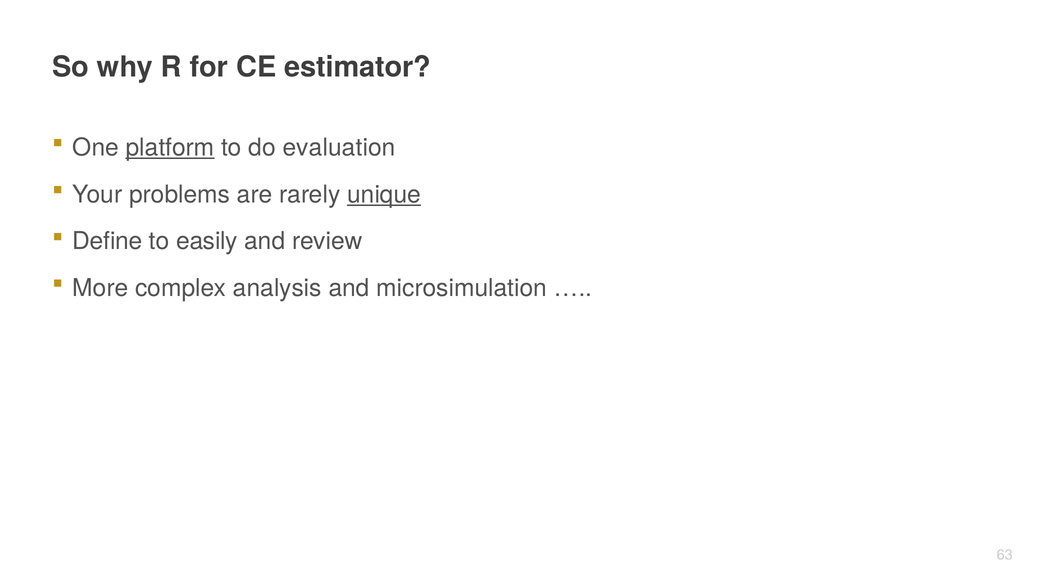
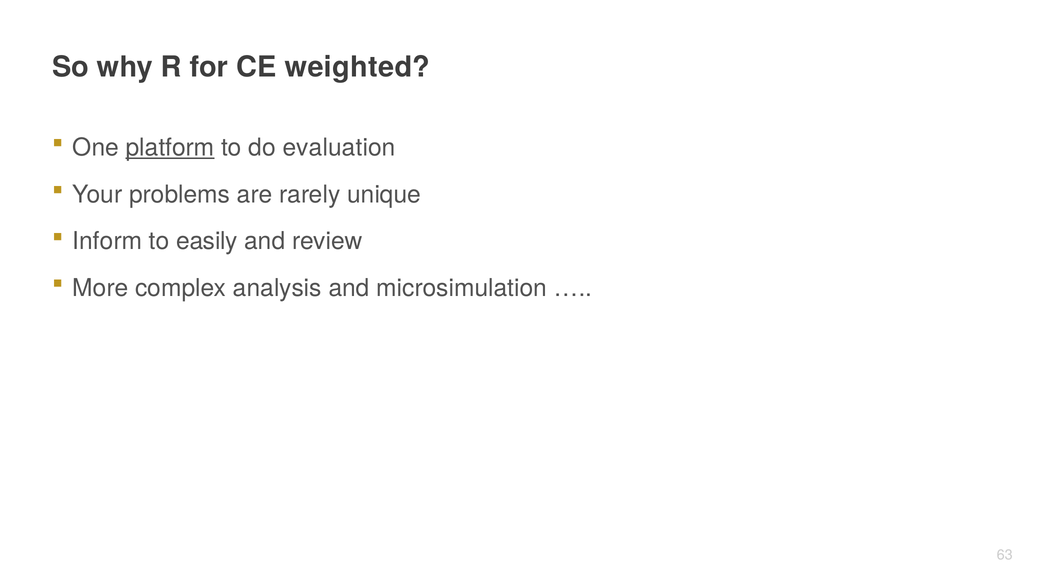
estimator: estimator -> weighted (357, 67)
unique underline: present -> none (384, 194)
Define: Define -> Inform (107, 241)
